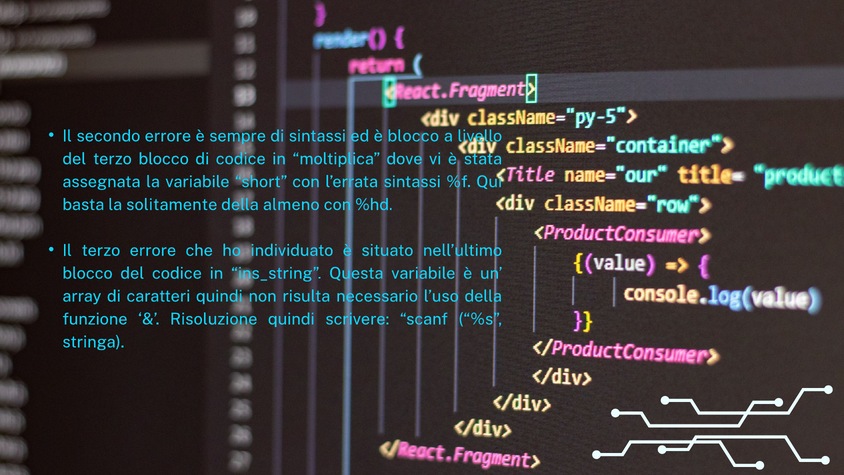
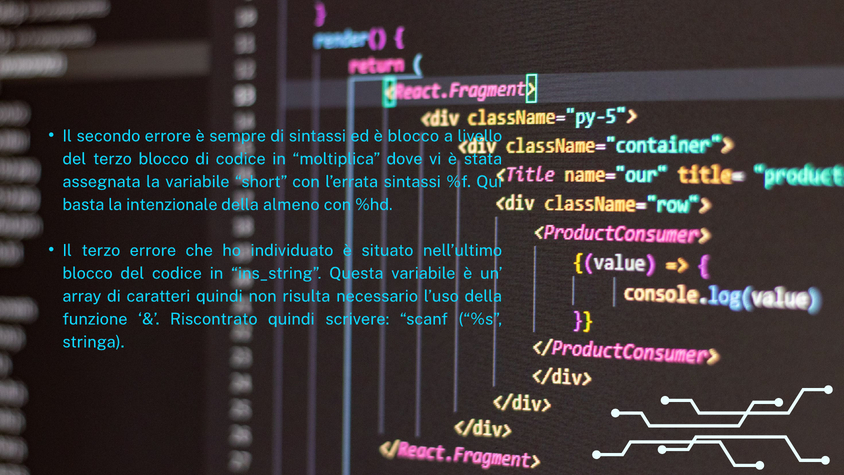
solitamente: solitamente -> intenzionale (172, 205)
Risoluzione: Risoluzione -> Riscontrato (214, 319)
